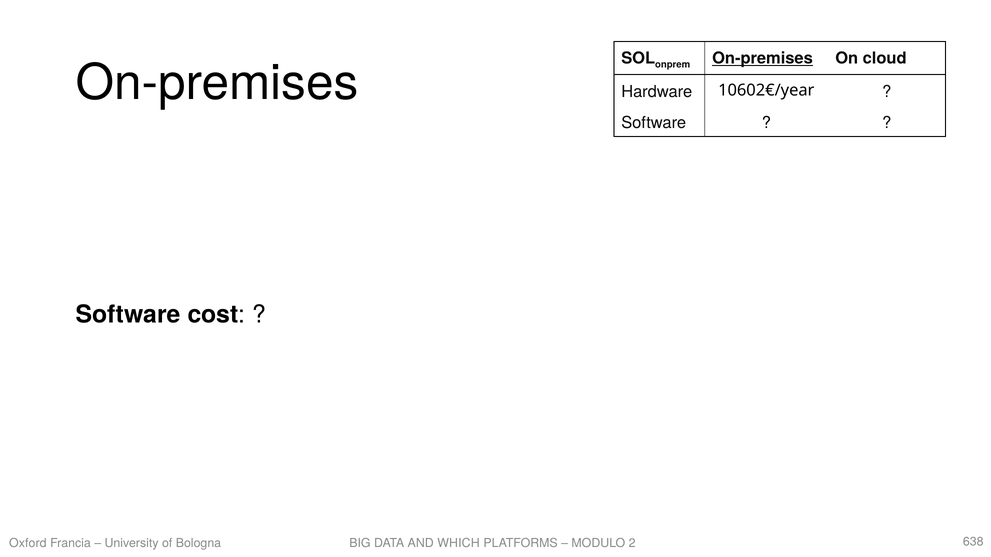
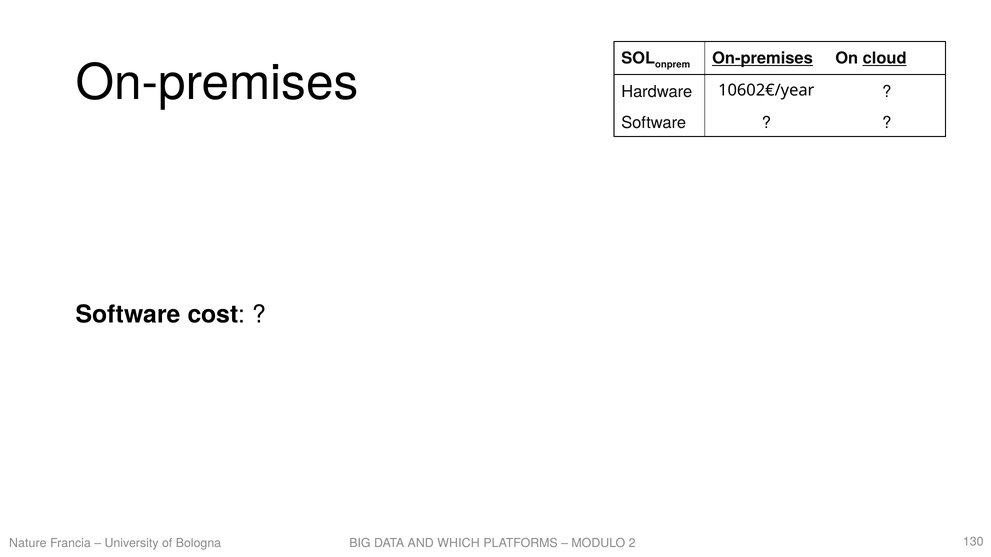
cloud underline: none -> present (885, 58)
Oxford: Oxford -> Nature (28, 543)
638: 638 -> 130 (973, 542)
